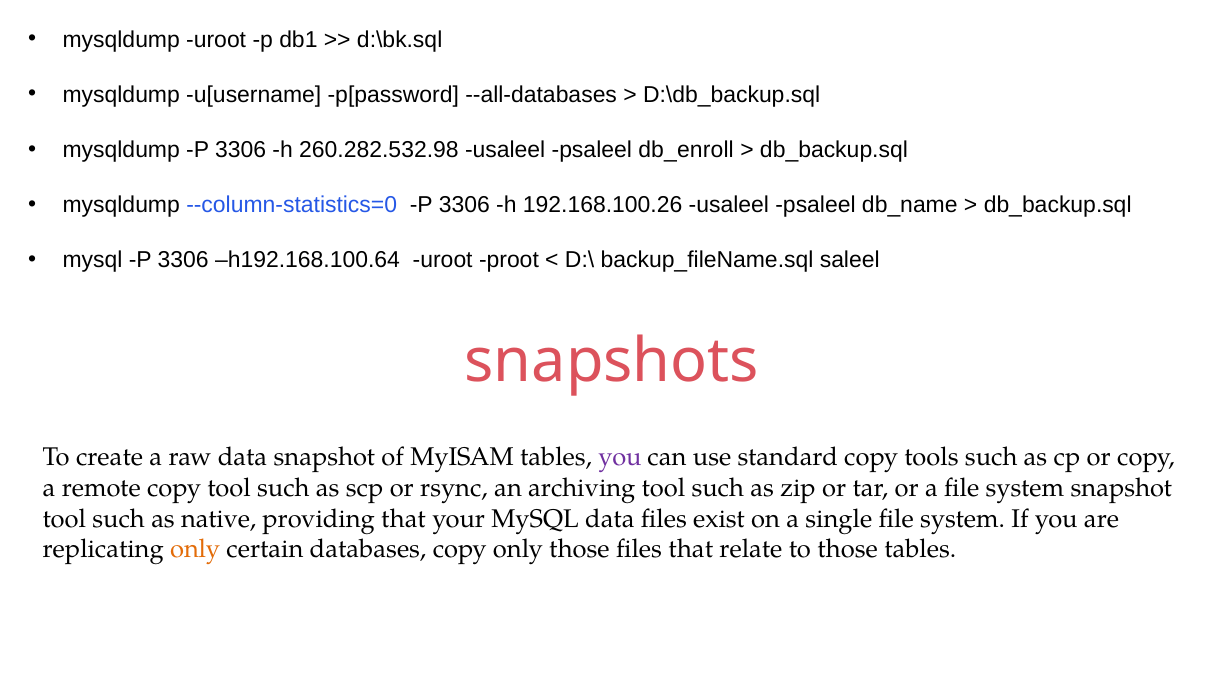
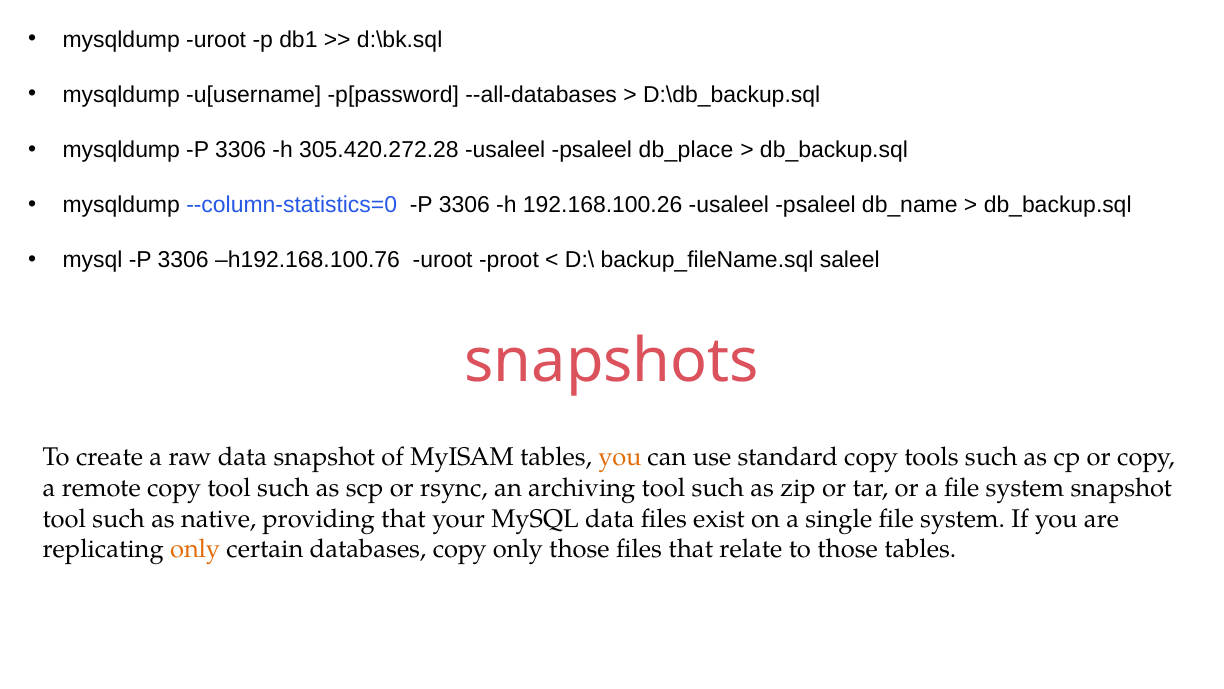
260.282.532.98: 260.282.532.98 -> 305.420.272.28 (379, 150)
db_enroll: db_enroll -> db_place (686, 150)
h192.168.100.64: h192.168.100.64 -> h192.168.100.76 (308, 260)
you colour: purple -> orange (620, 457)
